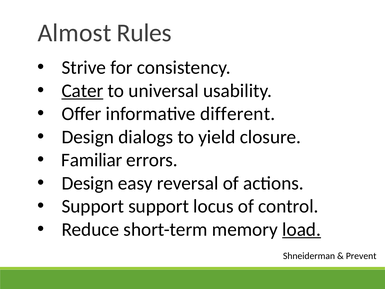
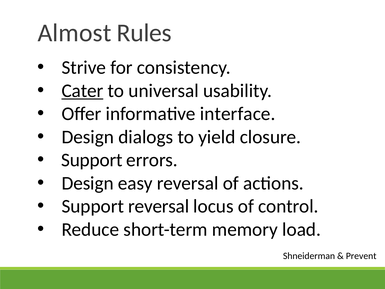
different: different -> interface (238, 114)
Familiar: Familiar -> Support (92, 160)
Support support: support -> reversal (159, 206)
load underline: present -> none (302, 229)
